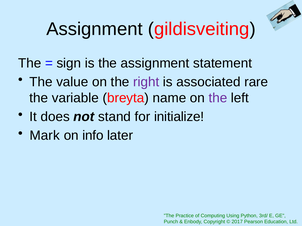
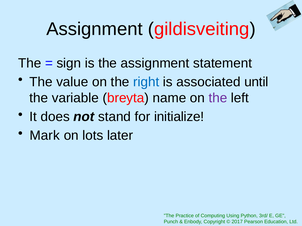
right colour: purple -> blue (146, 82)
rare: rare -> until (256, 82)
info: info -> lots (93, 136)
